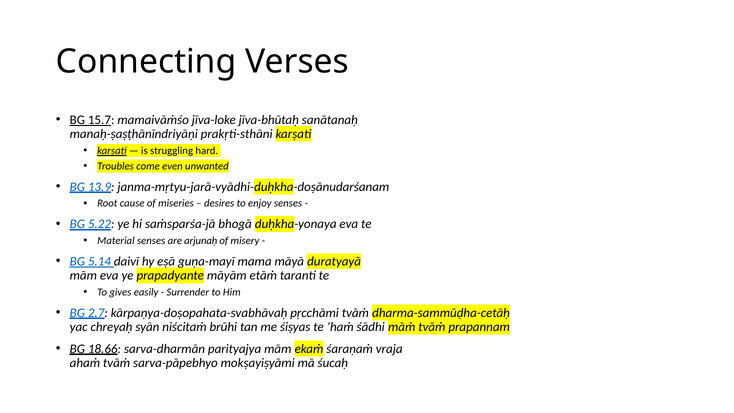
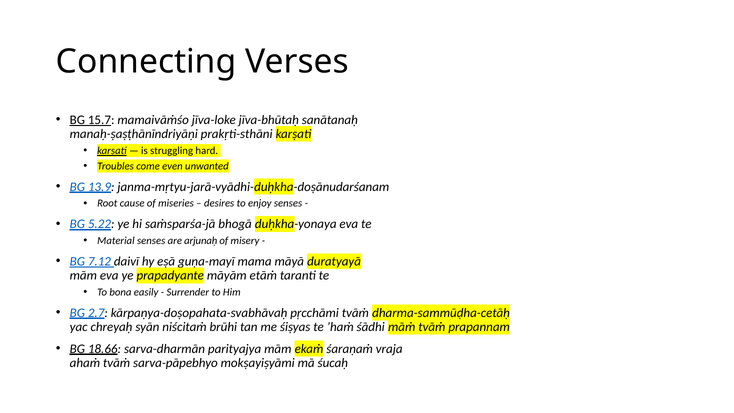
5.14: 5.14 -> 7.12 (99, 261)
gives: gives -> bona (120, 292)
